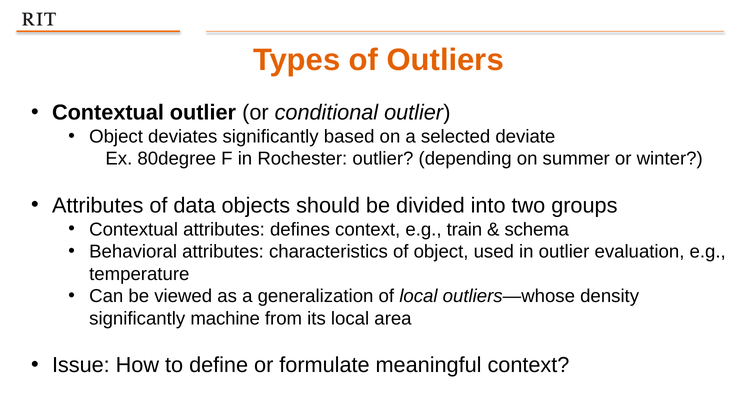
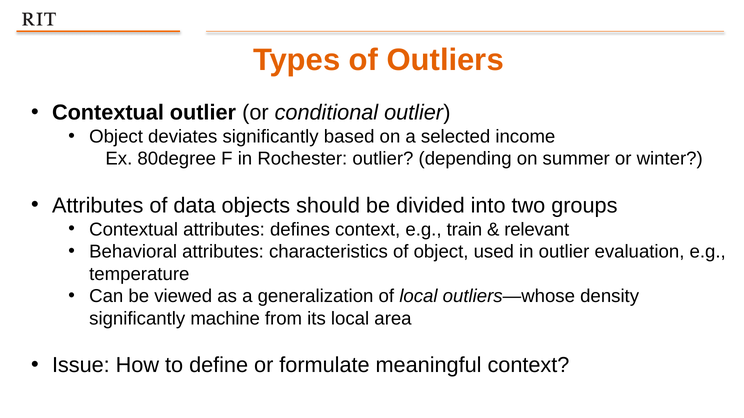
deviate: deviate -> income (525, 137)
schema: schema -> relevant (537, 230)
